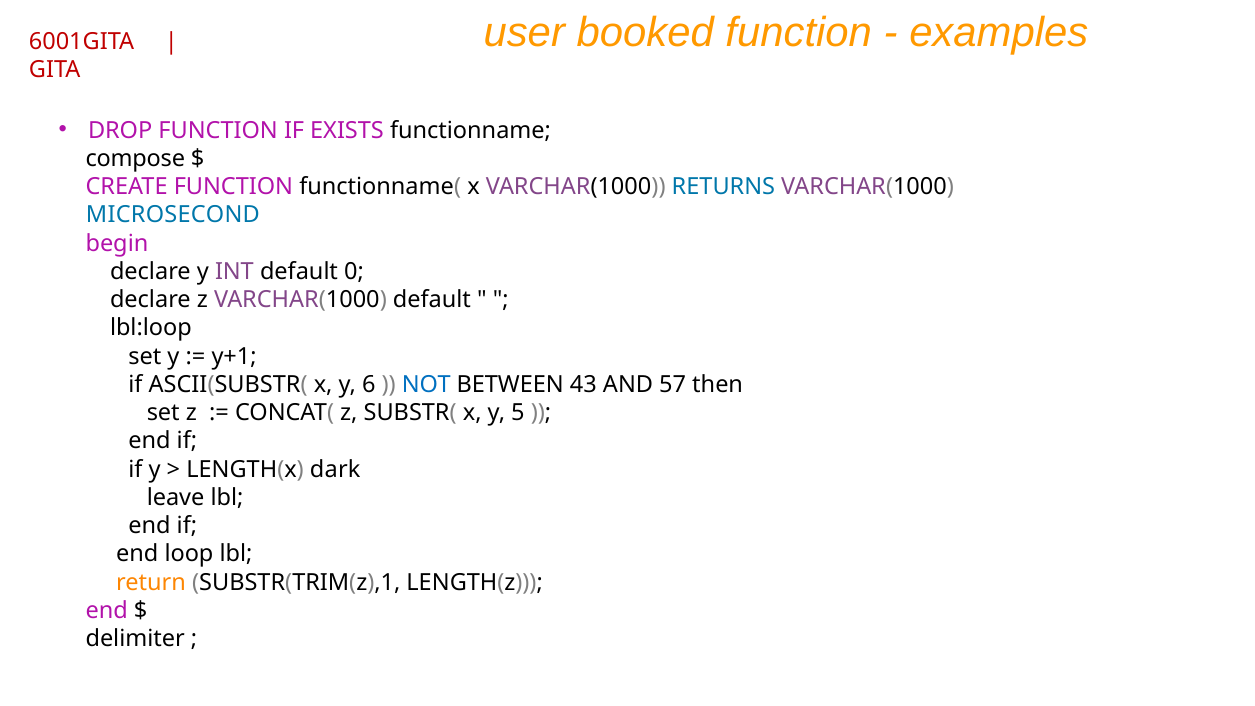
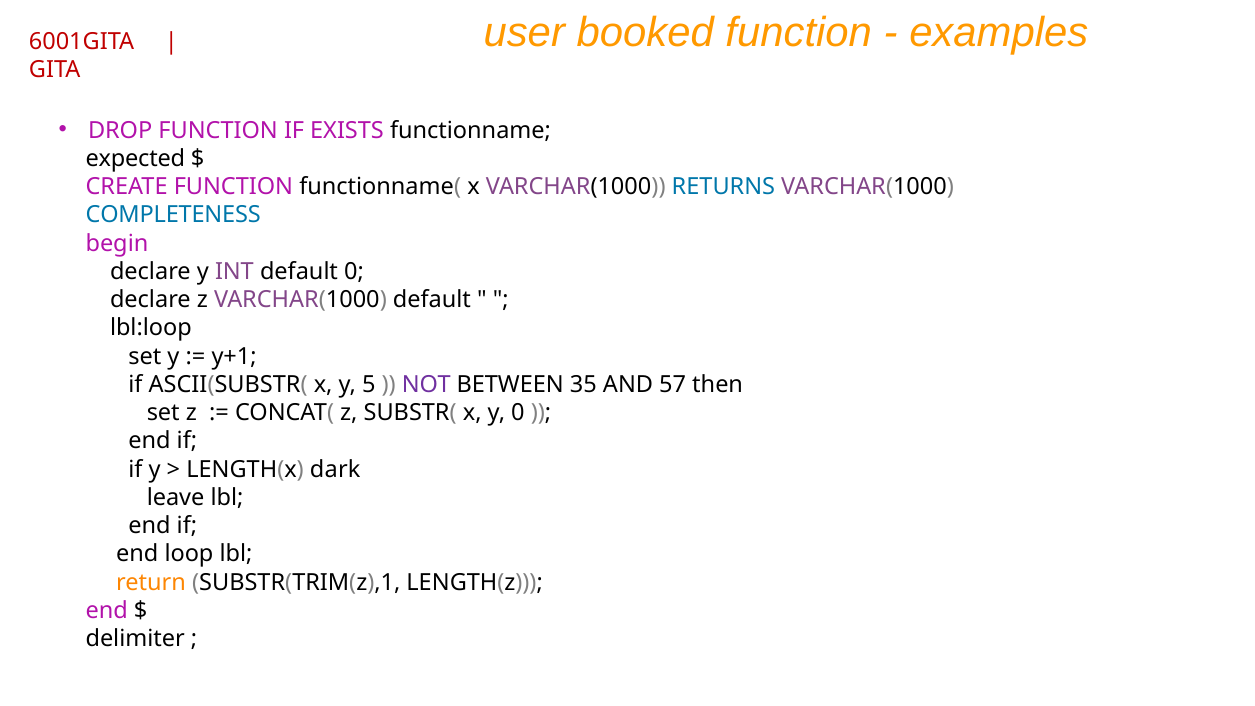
compose: compose -> expected (135, 159)
MICROSECOND: MICROSECOND -> COMPLETENESS (173, 215)
6: 6 -> 5 (369, 385)
NOT colour: blue -> purple (426, 385)
43: 43 -> 35 (583, 385)
y 5: 5 -> 0 (518, 413)
